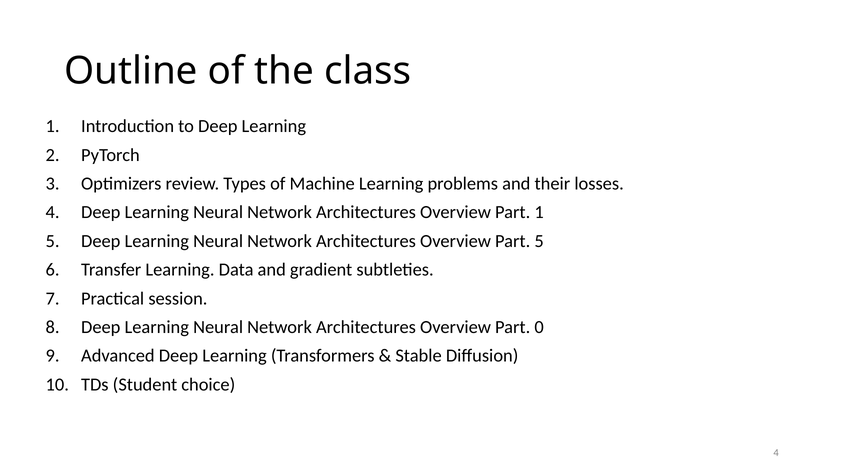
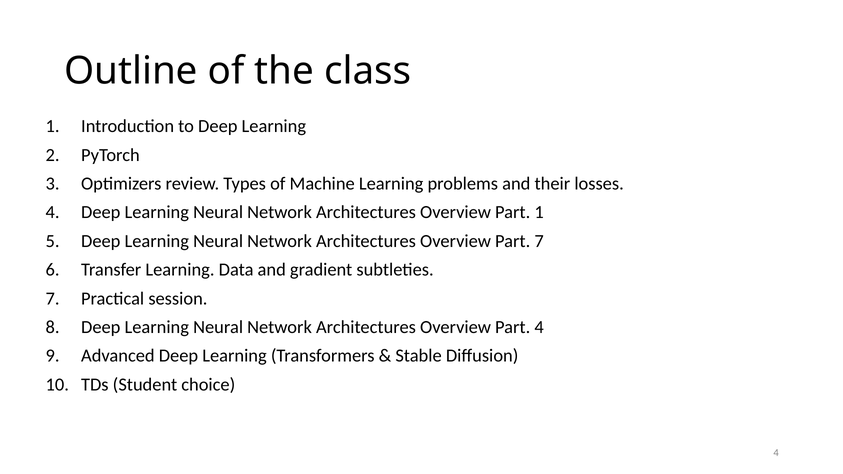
Part 5: 5 -> 7 (539, 241)
Part 0: 0 -> 4 (539, 327)
